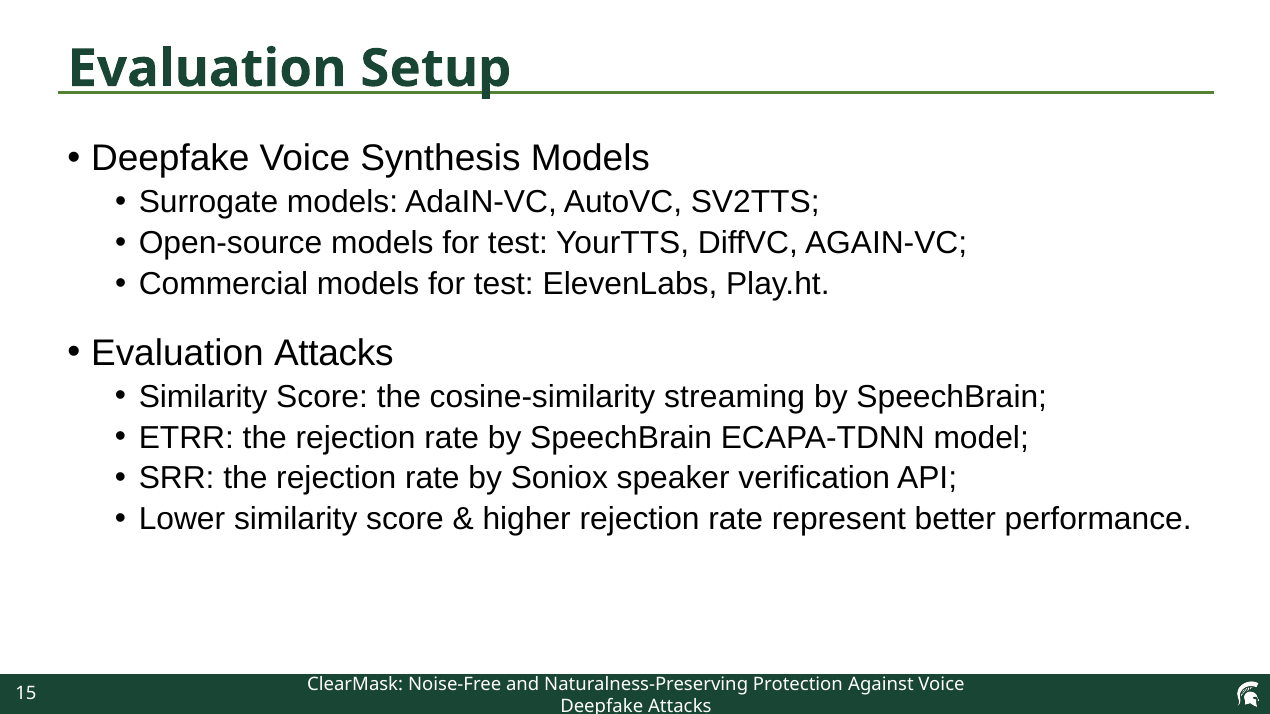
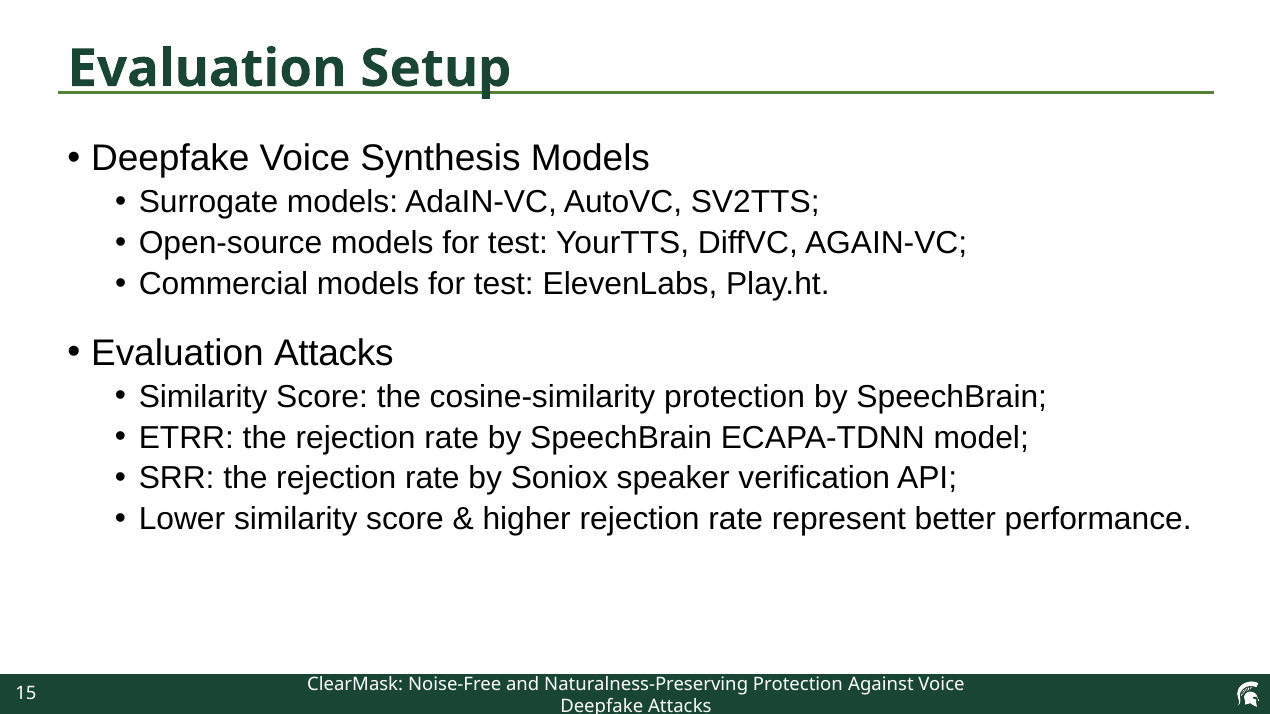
cosine-similarity streaming: streaming -> protection (735, 397)
